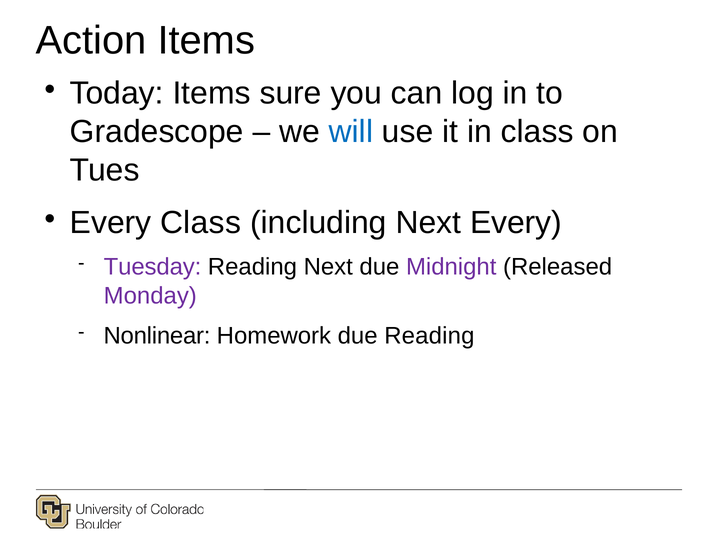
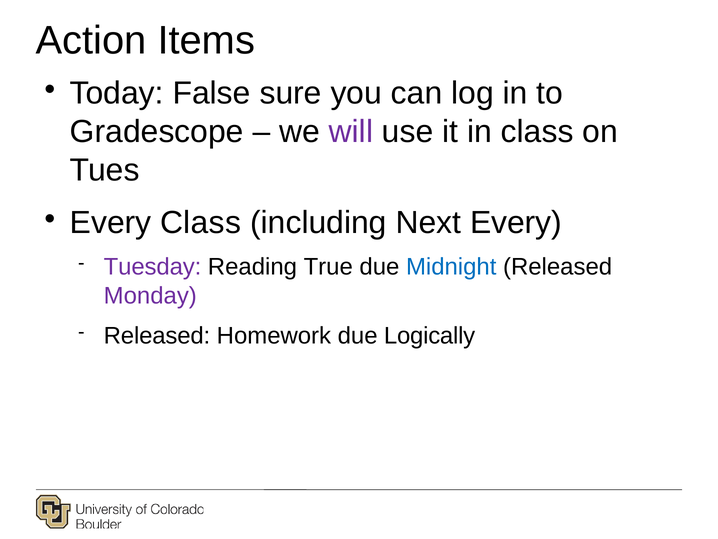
Today Items: Items -> False (212, 93)
will colour: blue -> purple (351, 132)
Reading Next: Next -> True (328, 267)
Midnight colour: purple -> blue (451, 267)
Nonlinear: Nonlinear -> Released (157, 335)
due Reading: Reading -> Logically (430, 335)
